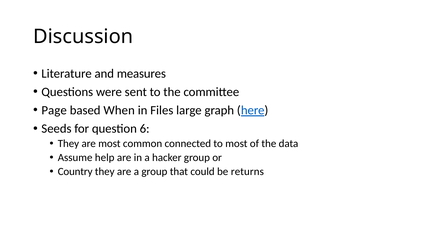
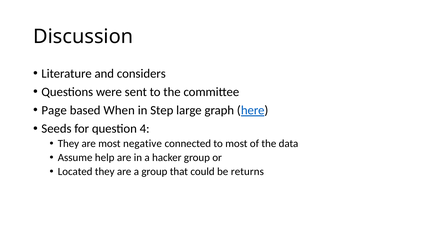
measures: measures -> considers (141, 74)
Files: Files -> Step (162, 110)
6: 6 -> 4 (145, 129)
common: common -> negative (142, 144)
Country: Country -> Located (75, 172)
